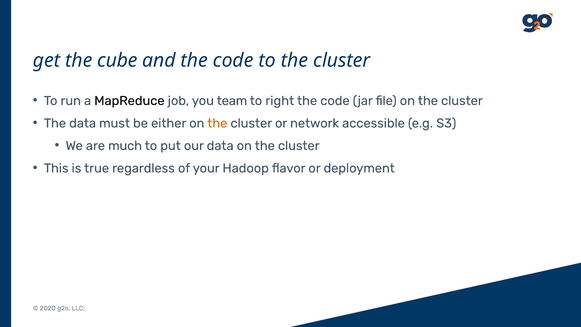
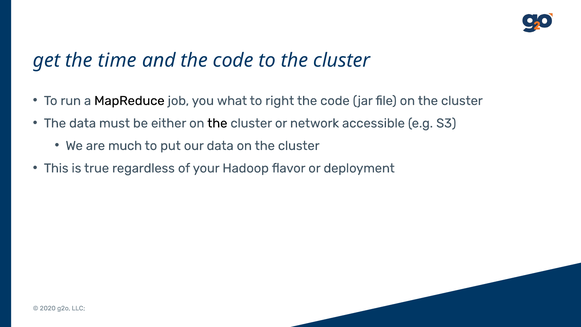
cube: cube -> time (117, 60)
team: team -> what (232, 101)
the colour: orange -> black (217, 123)
